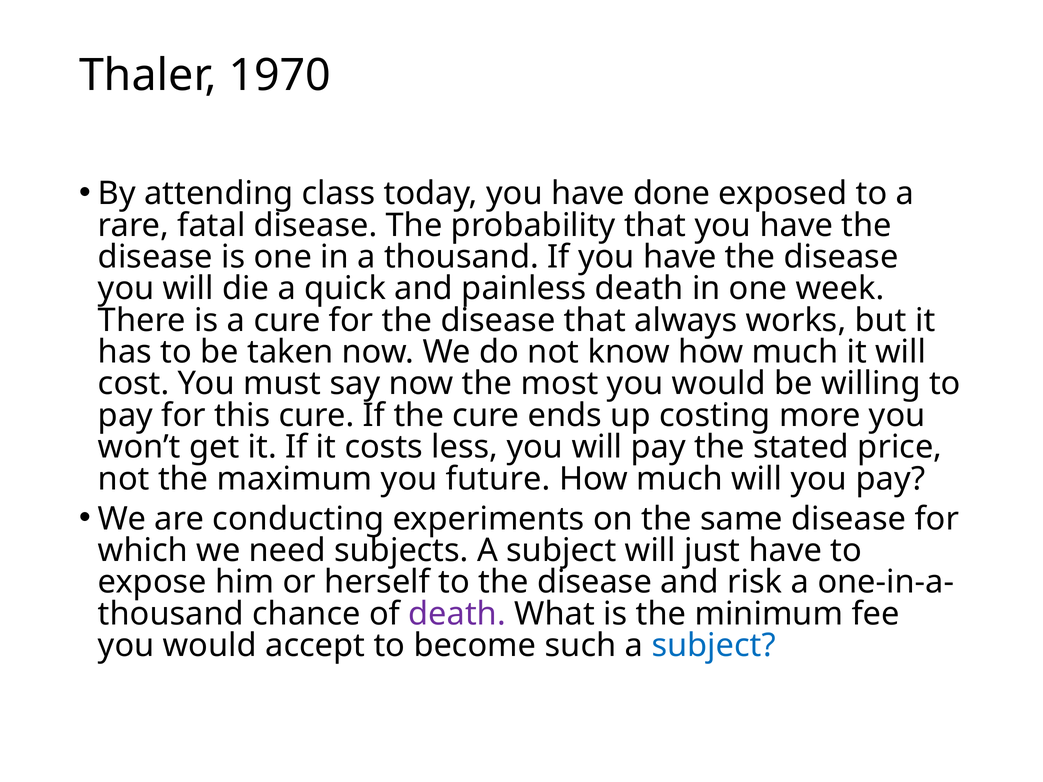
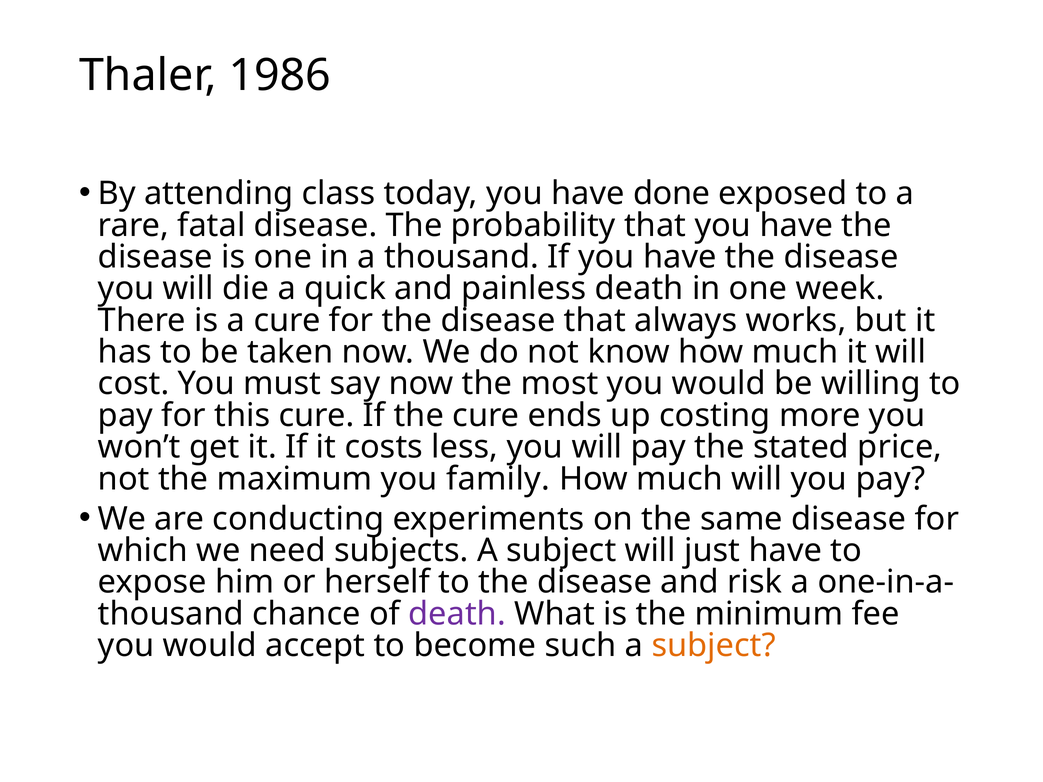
1970: 1970 -> 1986 (280, 75)
future: future -> family (498, 479)
subject colour: blue -> orange (714, 646)
